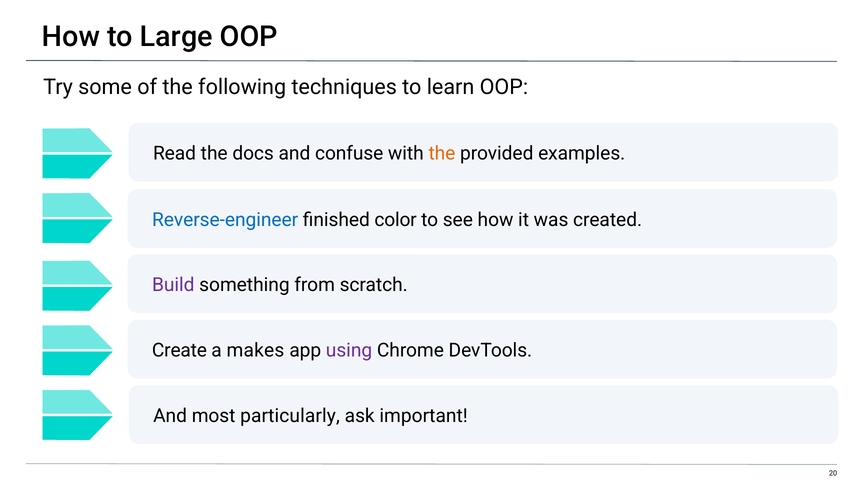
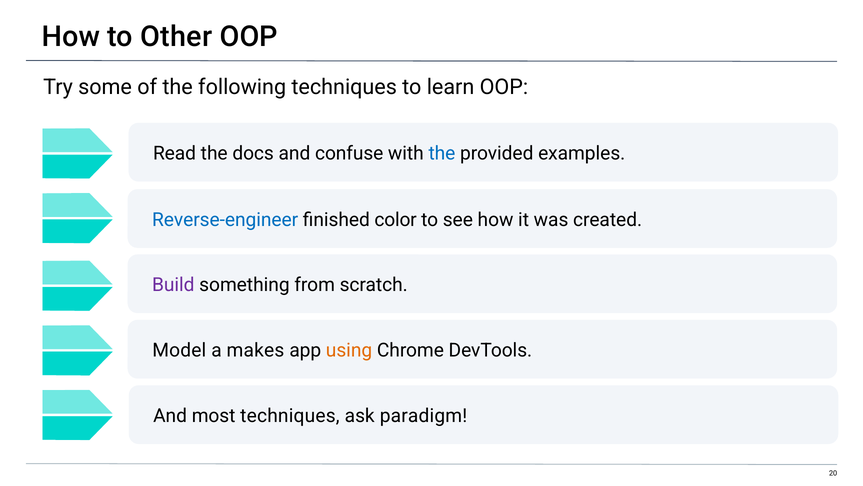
Large: Large -> Other (176, 37)
the colour: orange -> blue (442, 153)
Create: Create -> Model (179, 350)
using colour: purple -> orange (349, 350)
most particularly: particularly -> techniques (290, 416)
important: important -> paradigm (424, 416)
